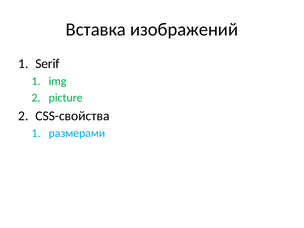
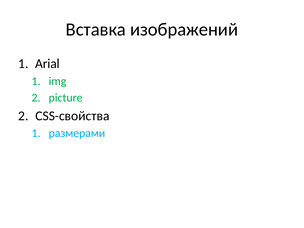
Serif: Serif -> Arial (47, 64)
